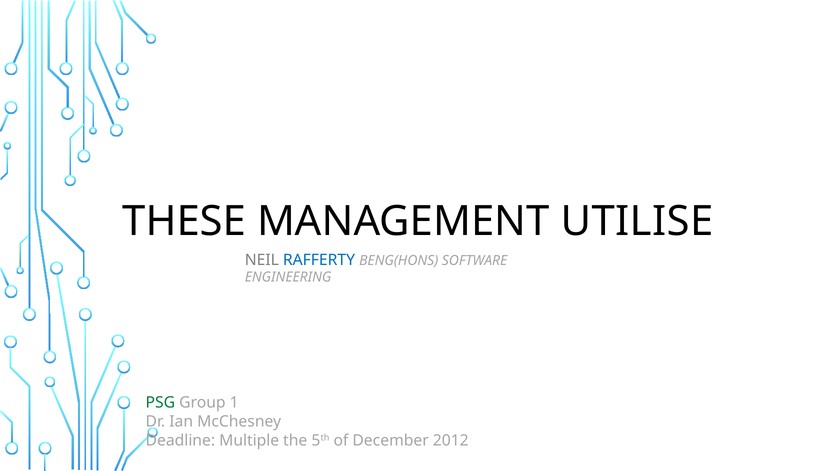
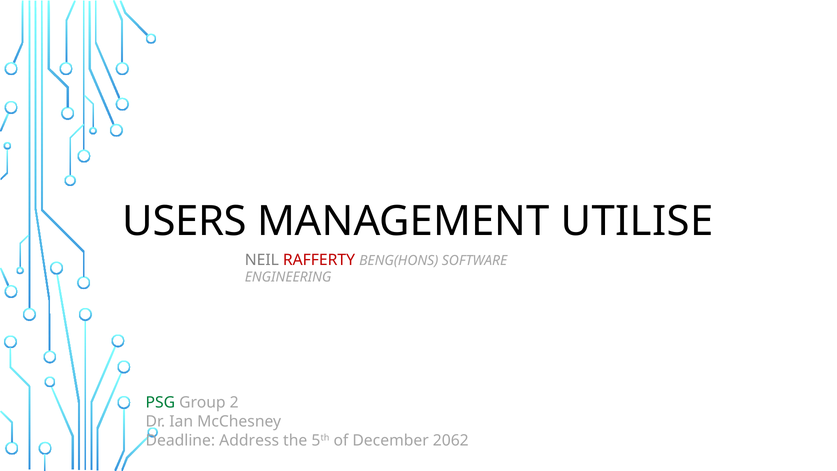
THESE: THESE -> USERS (184, 221)
RAFFERTY colour: blue -> red (319, 260)
1: 1 -> 2 (234, 403)
Multiple: Multiple -> Address (249, 440)
2012: 2012 -> 2062 (451, 440)
